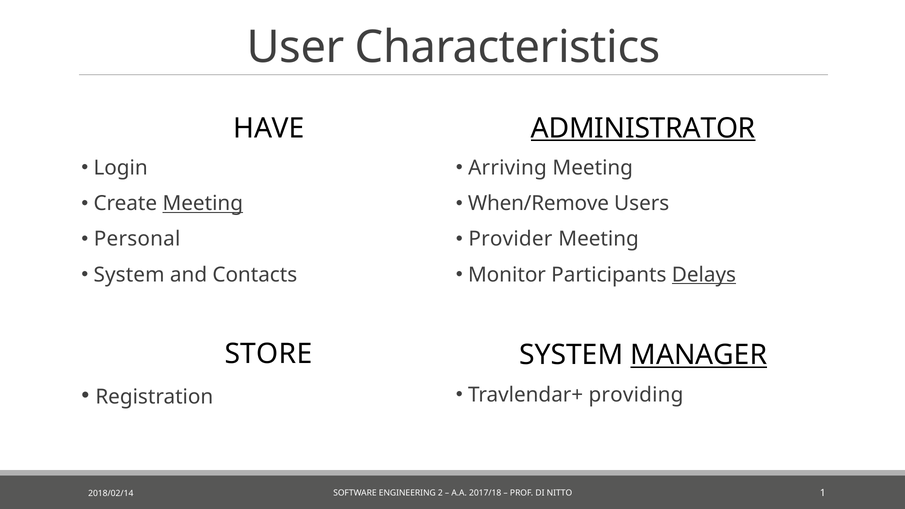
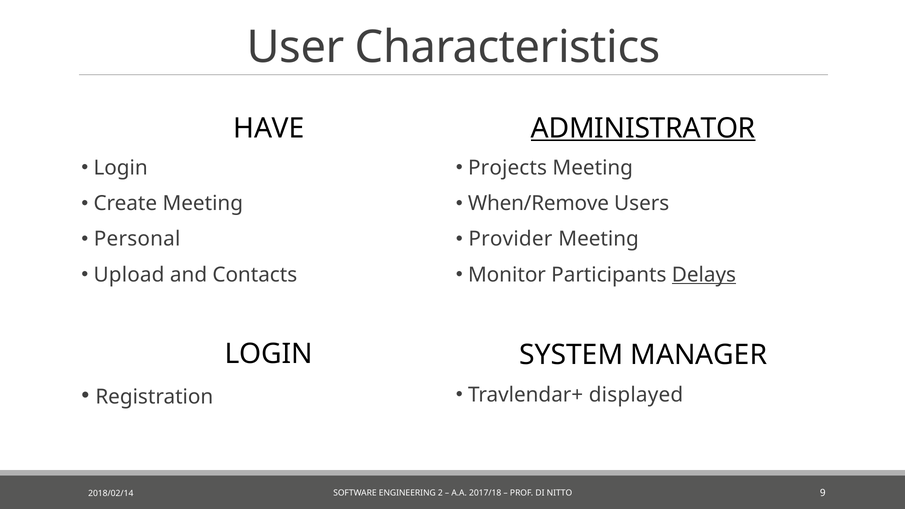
Arriving: Arriving -> Projects (508, 168)
Meeting underline: present -> none (203, 204)
System: System -> Upload (129, 275)
STORE: STORE -> LOGIN (269, 354)
MANAGER underline: present -> none (699, 355)
providing: providing -> displayed (636, 395)
1: 1 -> 9 (823, 493)
